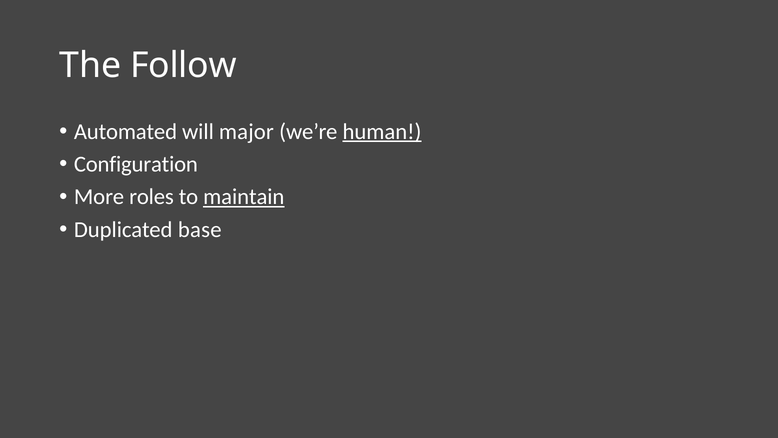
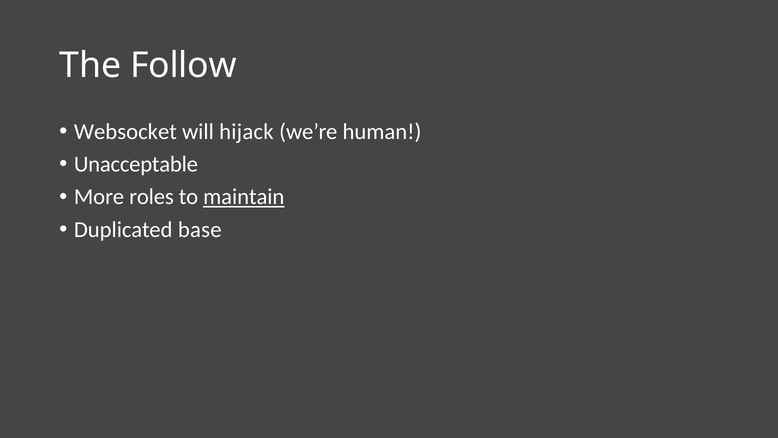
Automated: Automated -> Websocket (125, 132)
major: major -> hijack (246, 132)
human underline: present -> none (382, 132)
Configuration: Configuration -> Unacceptable (136, 164)
